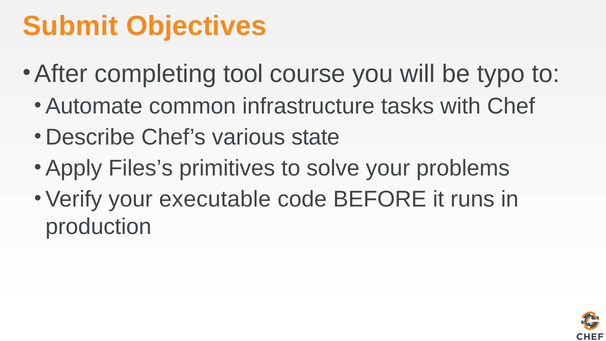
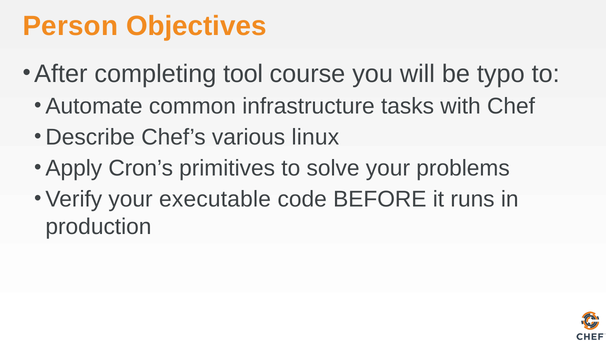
Submit: Submit -> Person (70, 26)
state: state -> linux (315, 137)
Files’s: Files’s -> Cron’s (141, 168)
